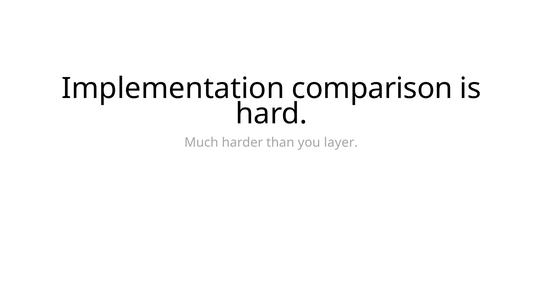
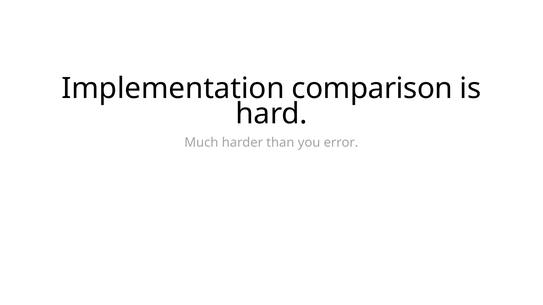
layer: layer -> error (341, 143)
